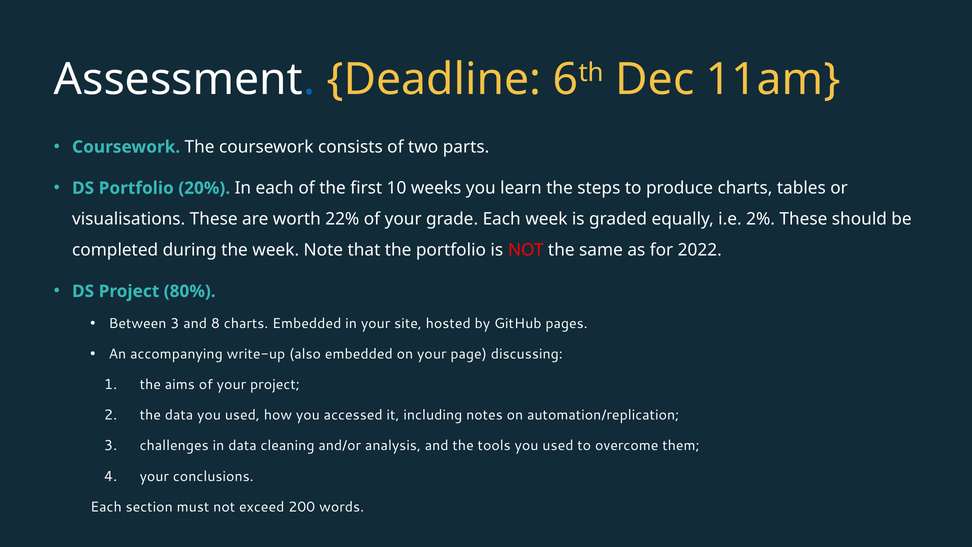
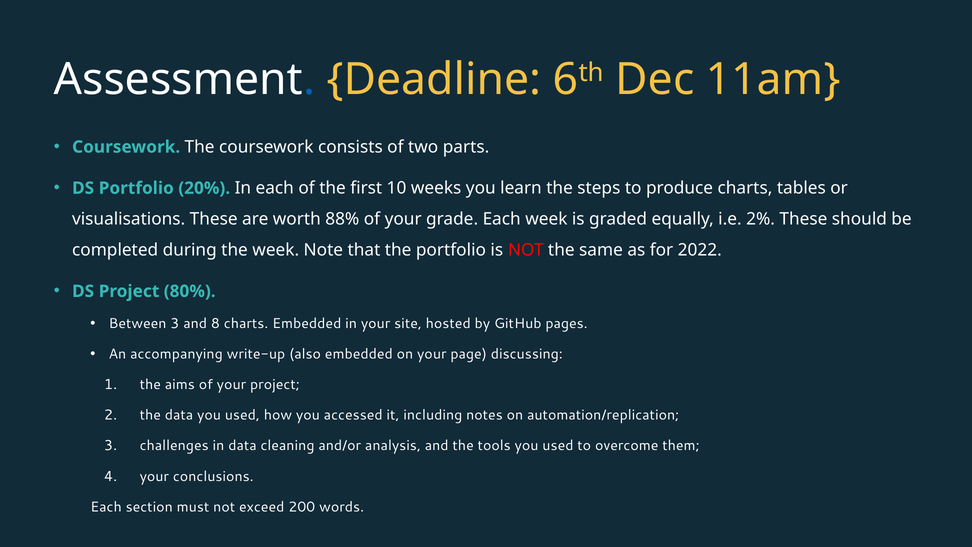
22%: 22% -> 88% (342, 219)
